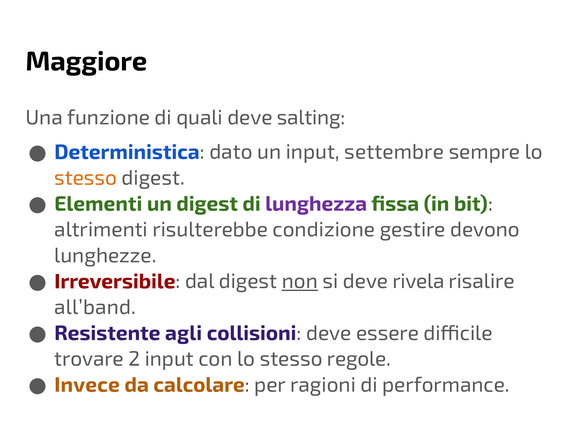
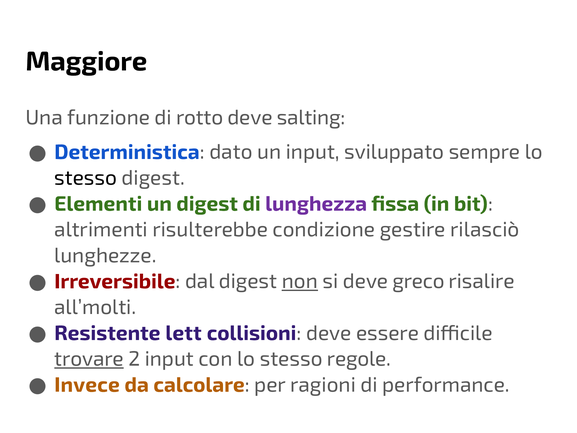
quali: quali -> rotto (200, 118)
settembre: settembre -> sviluppato (394, 152)
stesso colour: orange -> black (86, 178)
devono: devono -> rilasciò (485, 230)
rivela: rivela -> greco (419, 281)
all’band: all’band -> all’molti (95, 307)
agli: agli -> lett (184, 333)
trovare underline: none -> present (89, 359)
